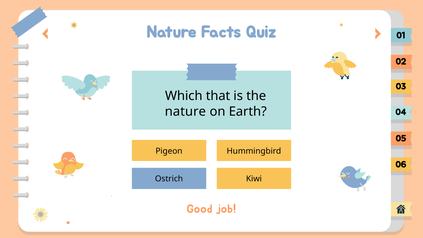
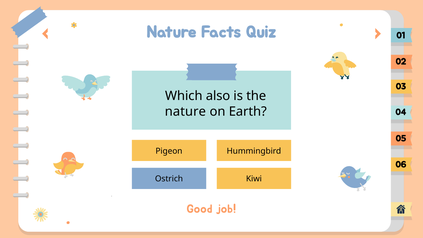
that: that -> also (218, 96)
